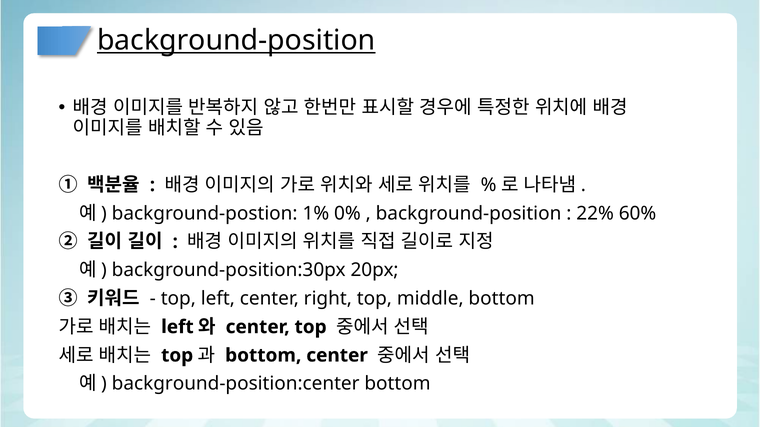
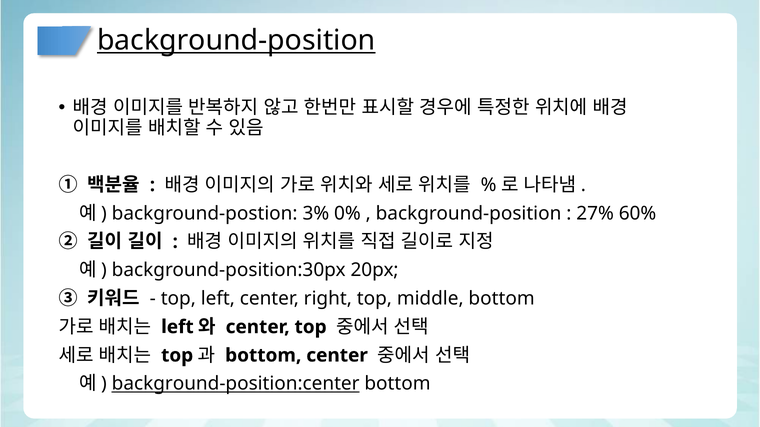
1%: 1% -> 3% (316, 214)
22%: 22% -> 27% (595, 214)
background-position:center underline: none -> present (236, 384)
